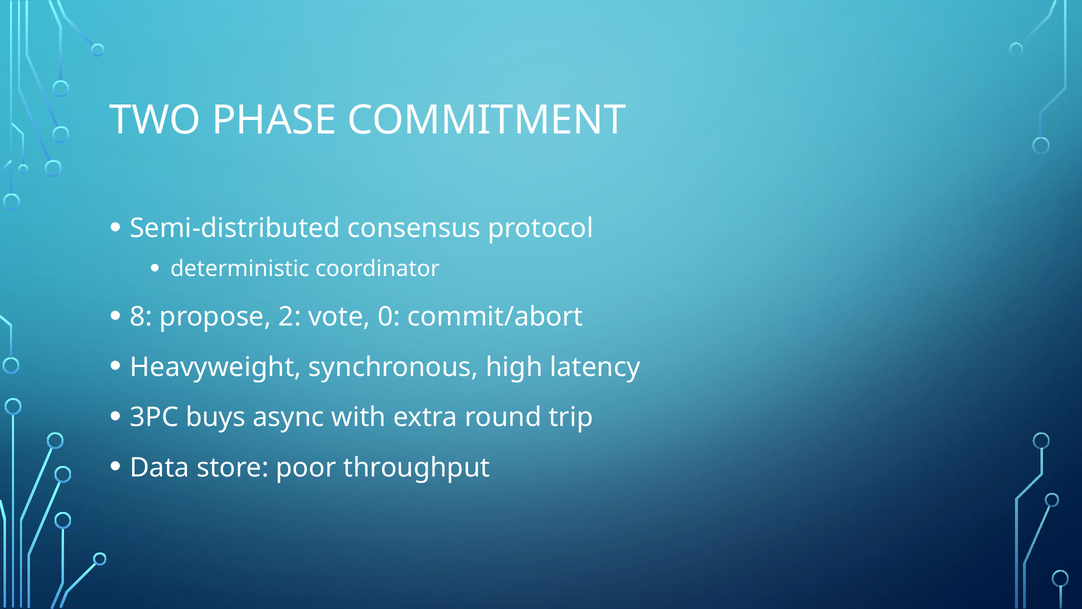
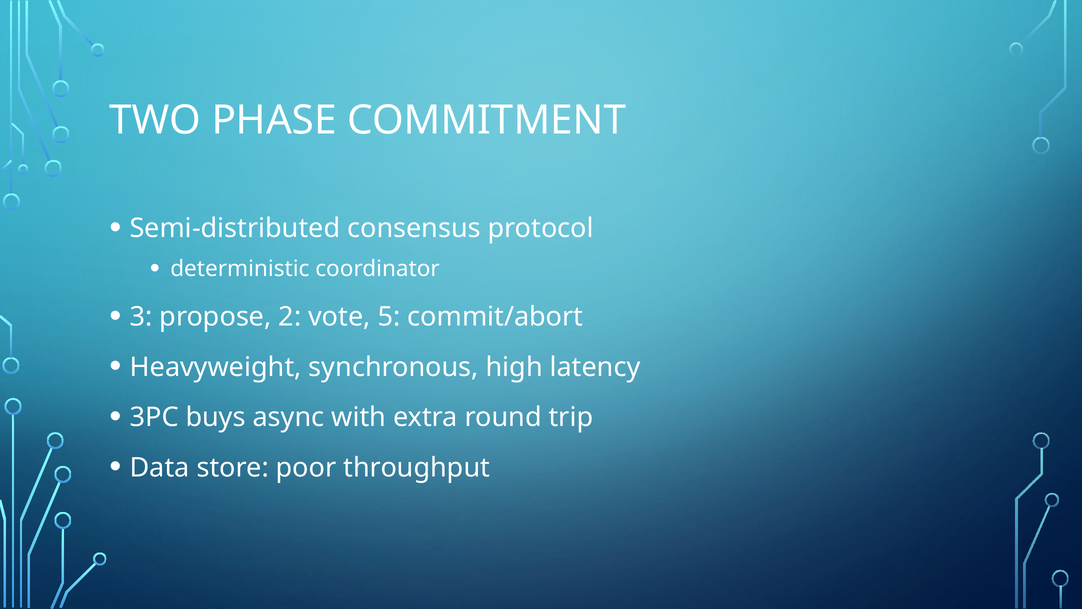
8: 8 -> 3 (141, 317)
0: 0 -> 5 (389, 317)
